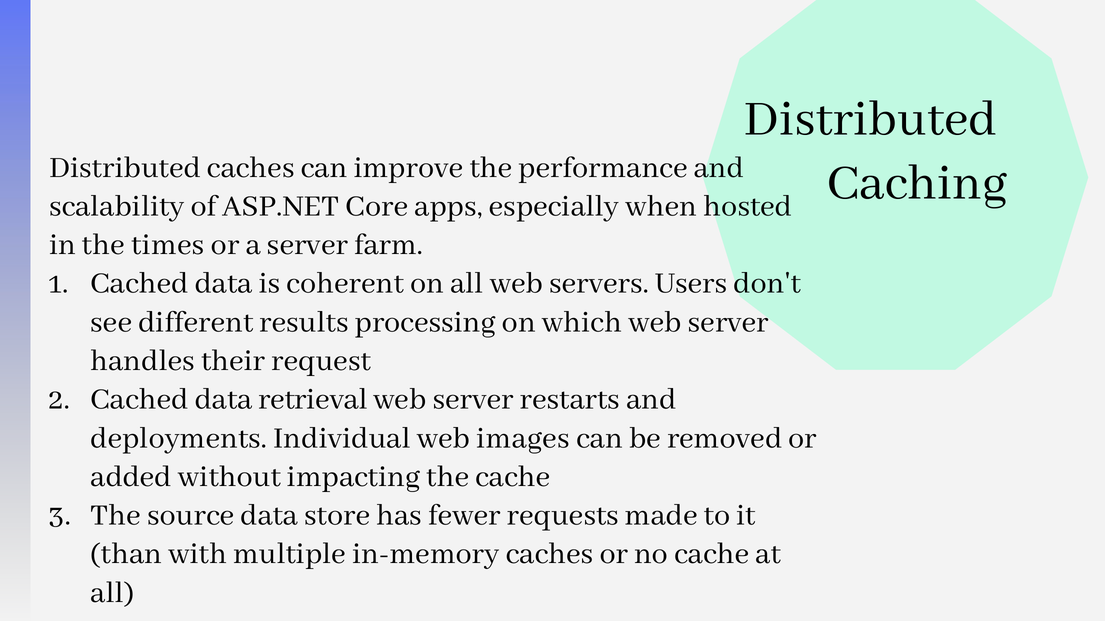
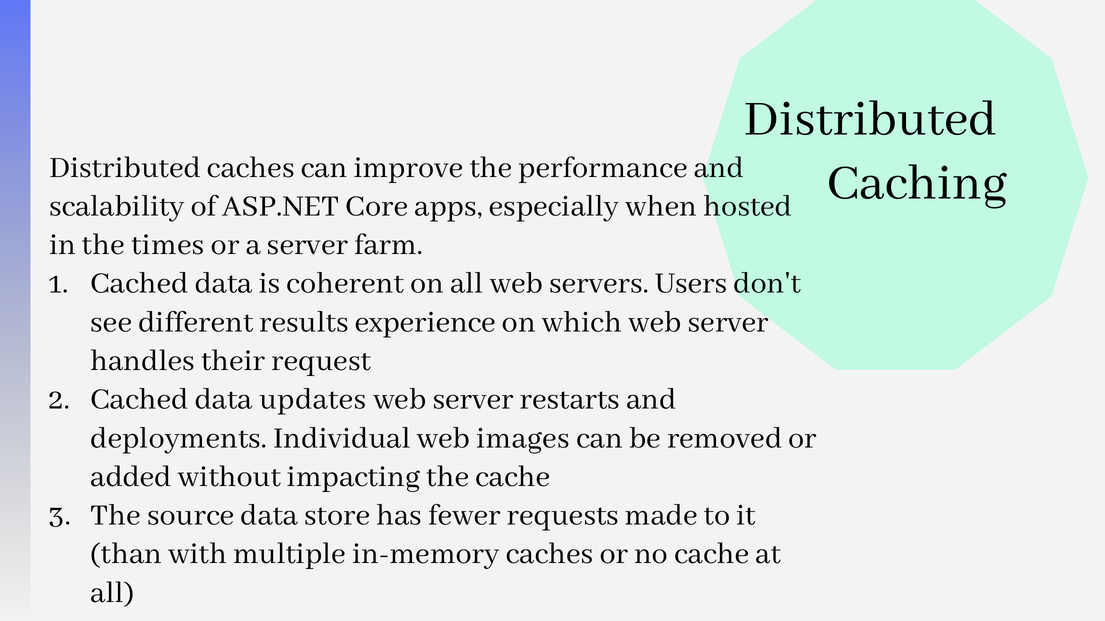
processing: processing -> experience (425, 321)
retrieval: retrieval -> updates (313, 399)
